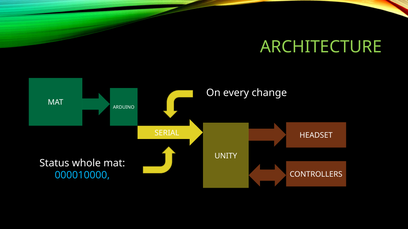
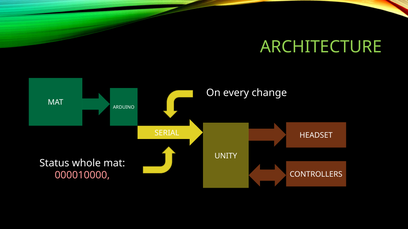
000010000 colour: light blue -> pink (82, 176)
